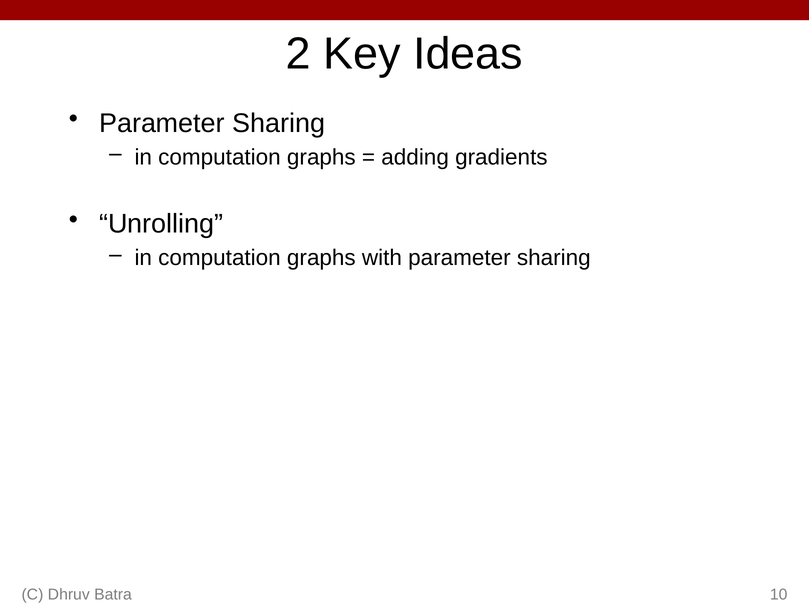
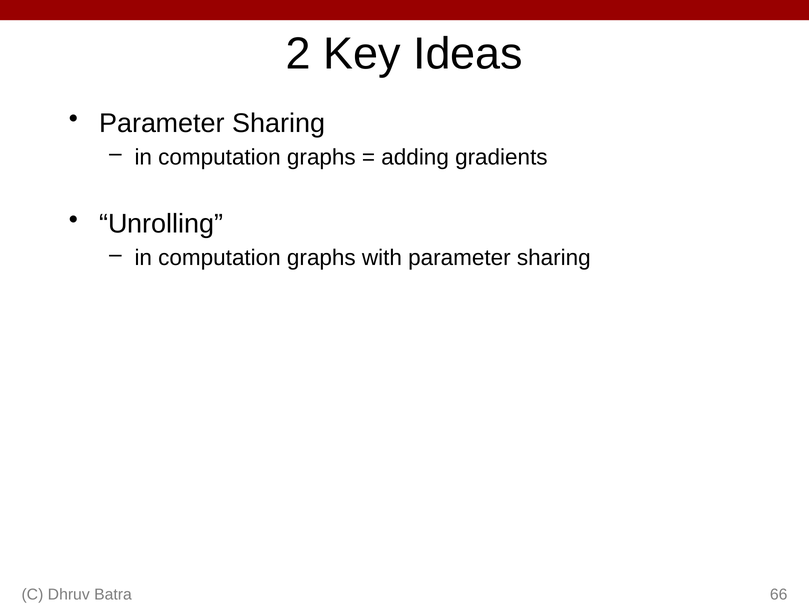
10: 10 -> 66 (779, 594)
